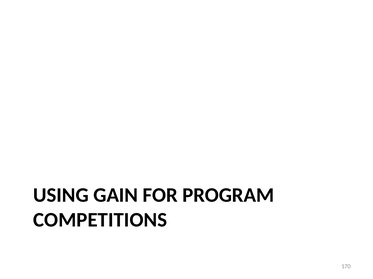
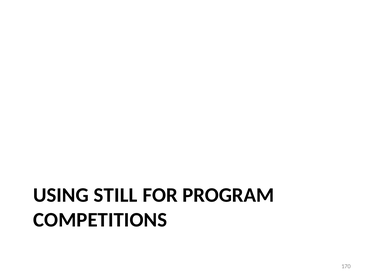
GAIN: GAIN -> STILL (116, 195)
